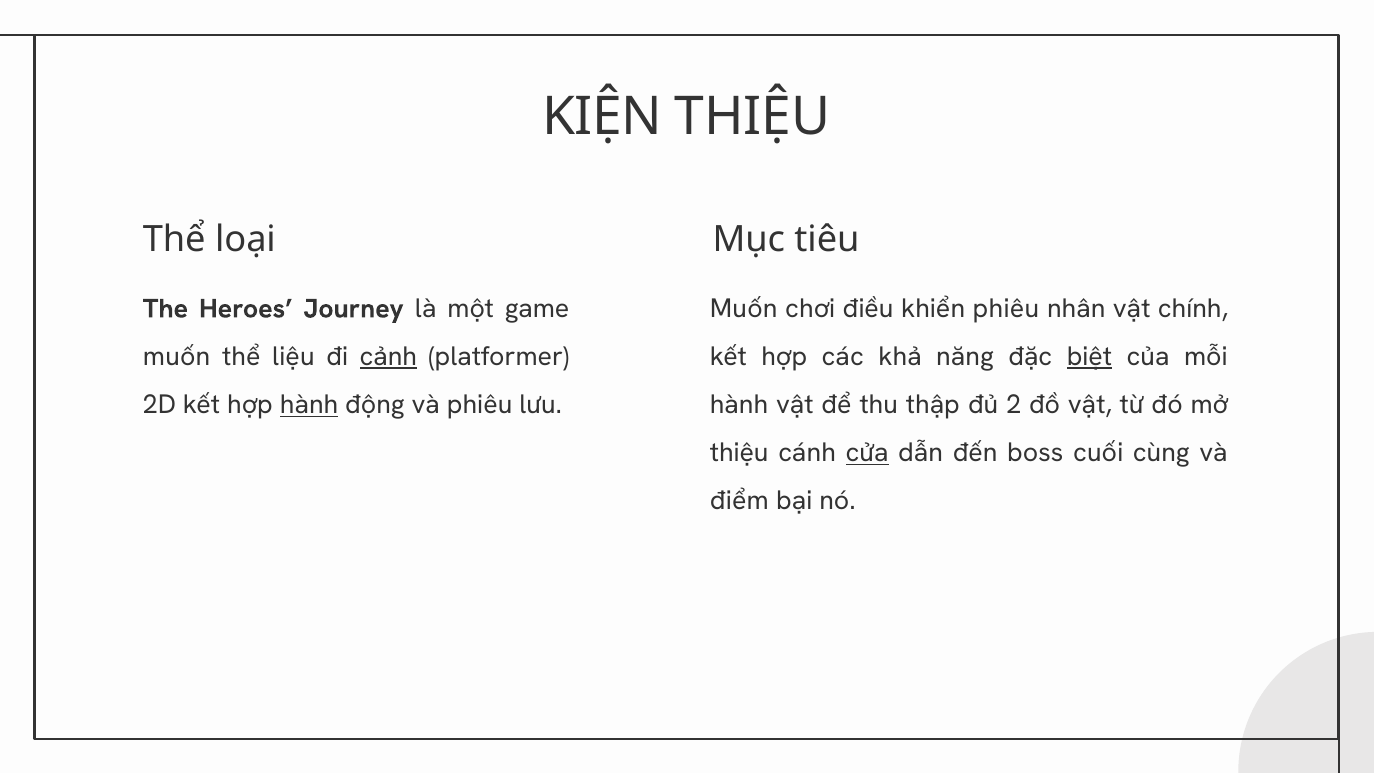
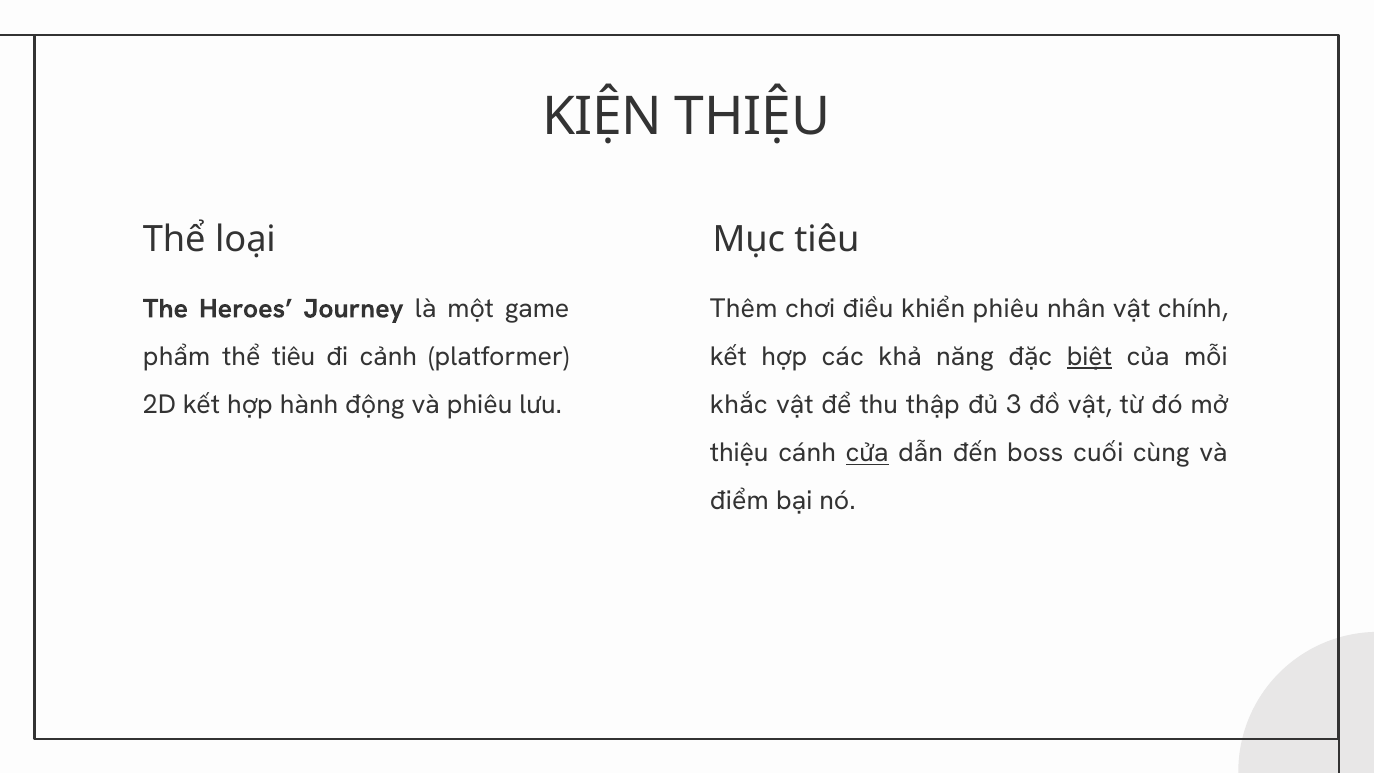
Muốn: Muốn -> Thêm (744, 309)
muốn: muốn -> phẩm (177, 357)
thể liệu: liệu -> tiêu (294, 357)
cảnh underline: present -> none (388, 357)
hành underline: present -> none (309, 405)
hành: hành -> khắc (739, 405)
2: 2 -> 3 (1014, 405)
